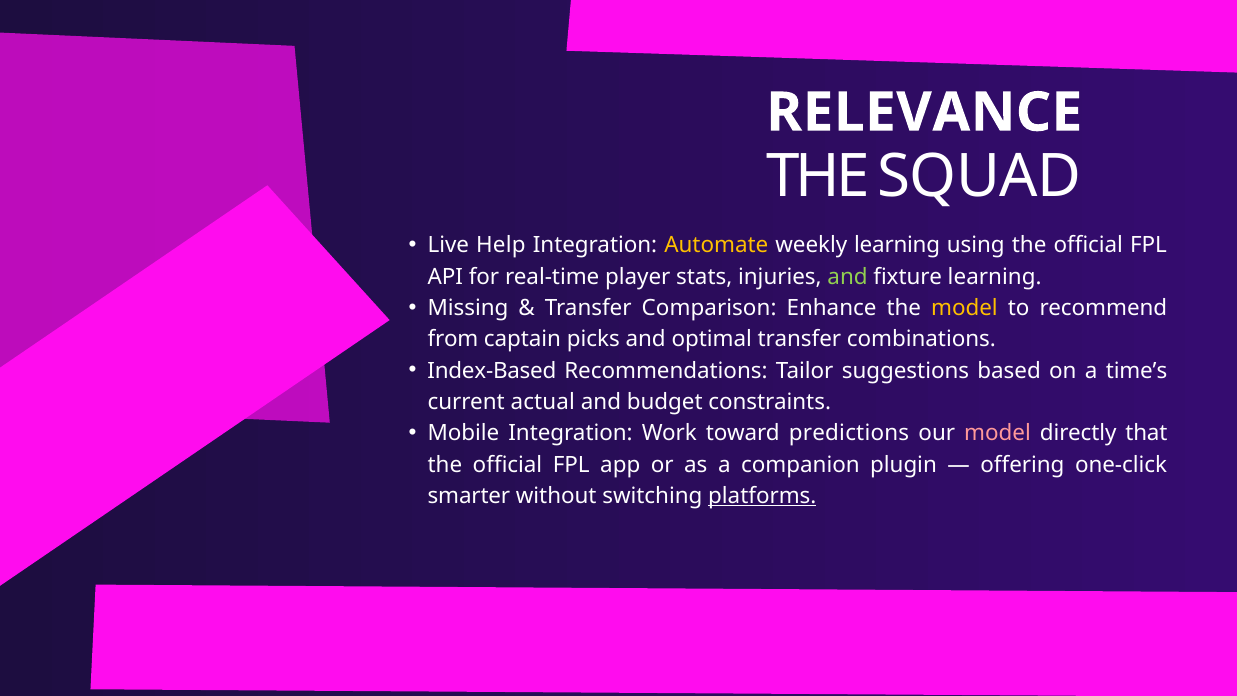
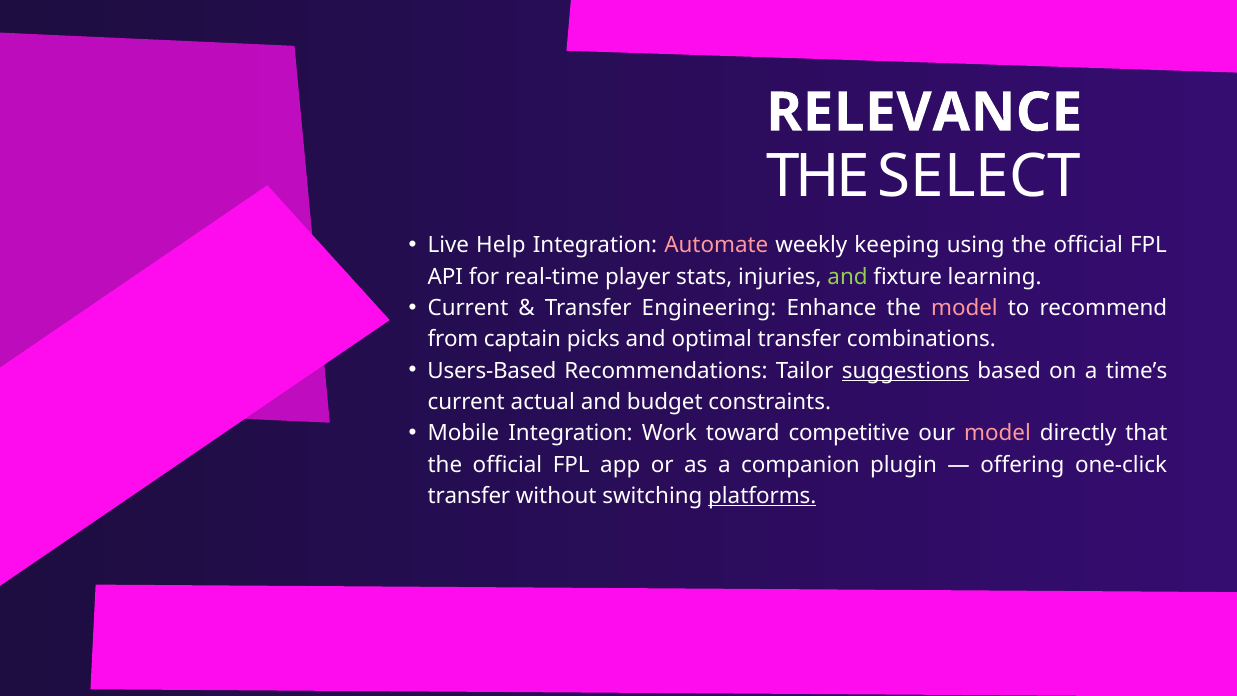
SQUAD: SQUAD -> SELECT (979, 176)
Automate colour: yellow -> pink (716, 245)
weekly learning: learning -> keeping (897, 245)
Missing: Missing -> Current (468, 308)
Comparison: Comparison -> Engineering (709, 308)
model colour: yellow -> pink (964, 308)
Index-Based: Index-Based -> Users-Based (492, 371)
suggestions underline: none -> present (905, 371)
predictions: predictions -> competitive (849, 433)
smarter: smarter -> transfer (469, 496)
